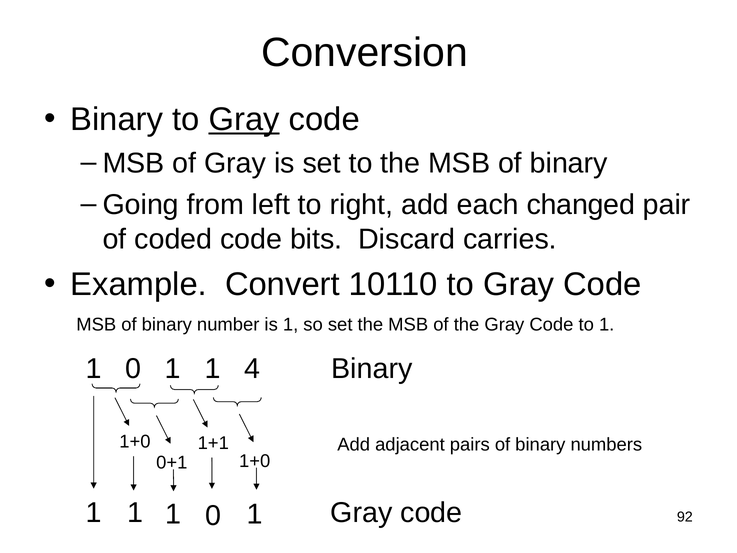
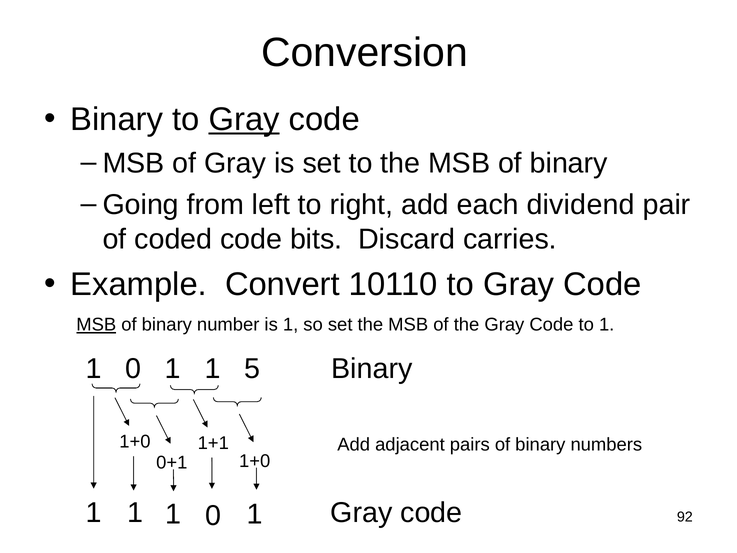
changed: changed -> dividend (581, 205)
MSB underline: none -> present (96, 325)
4: 4 -> 5 (252, 368)
